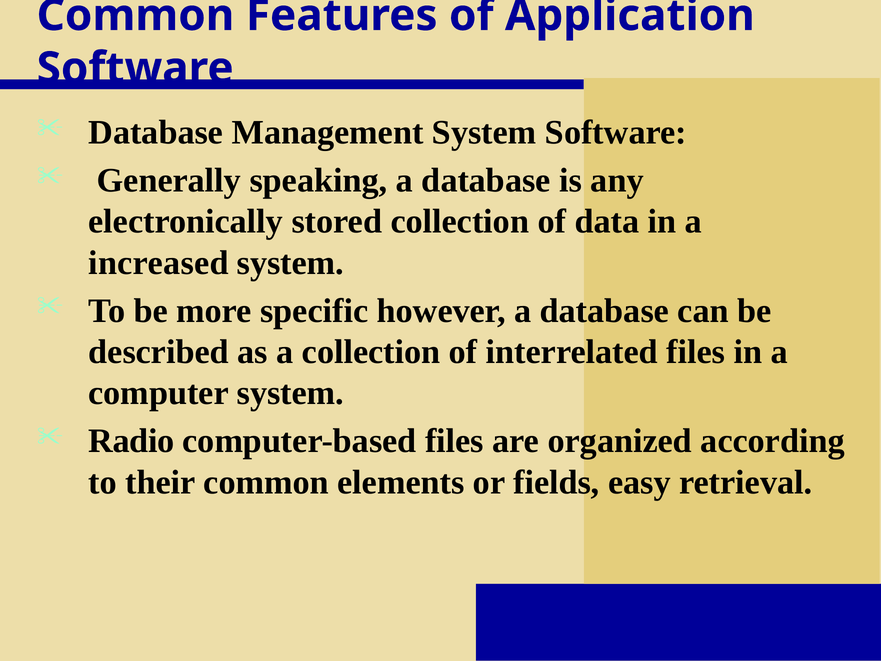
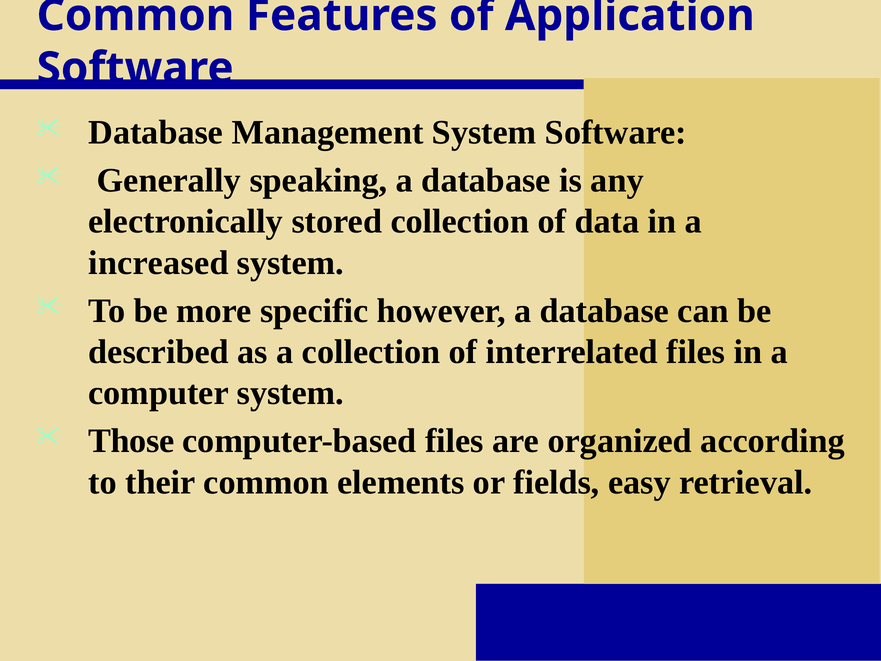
Radio: Radio -> Those (131, 441)
